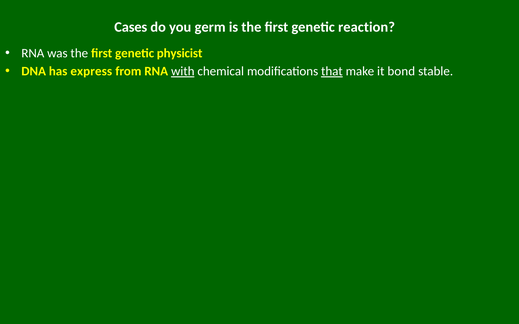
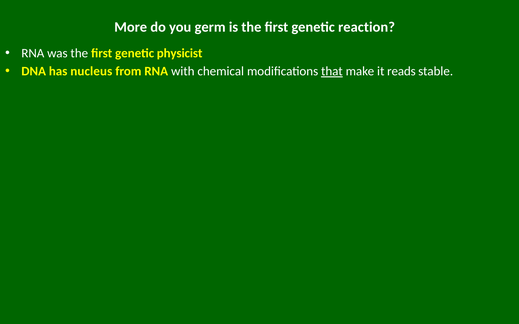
Cases: Cases -> More (131, 27)
express: express -> nucleus (91, 71)
with underline: present -> none (183, 71)
bond: bond -> reads (401, 71)
